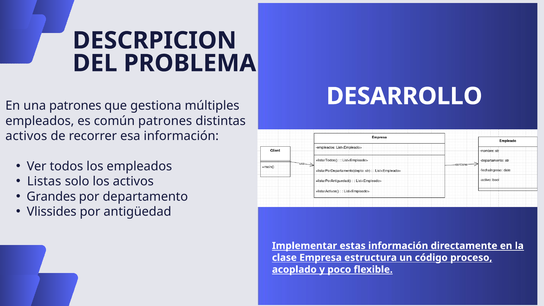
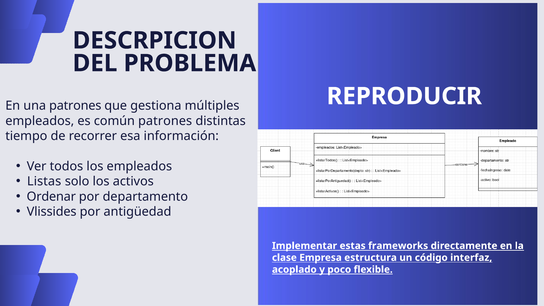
DESARROLLO: DESARROLLO -> REPRODUCIR (404, 96)
activos: activos -> tiempo (26, 136)
Grandes: Grandes -> Ordenar (51, 197)
estas información: información -> frameworks (398, 246)
proceso: proceso -> interfaz (471, 258)
